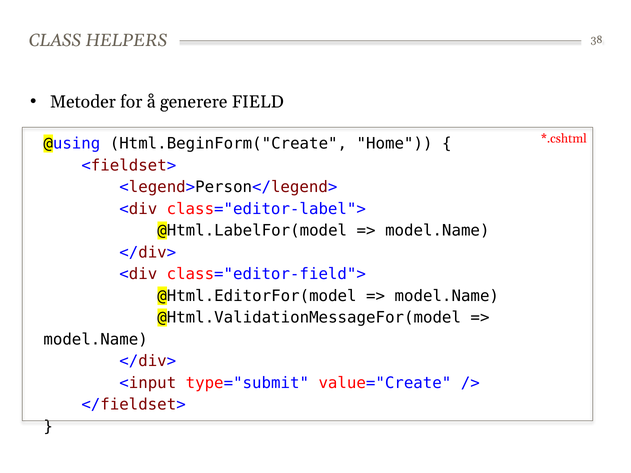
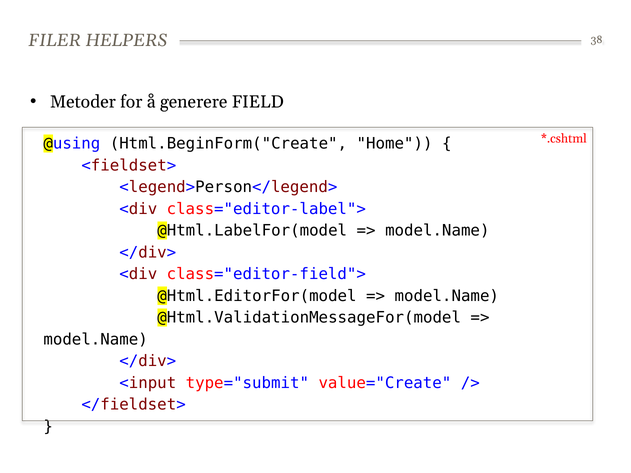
CLASS: CLASS -> FILER (55, 41)
